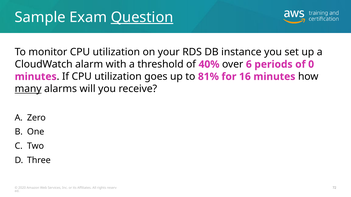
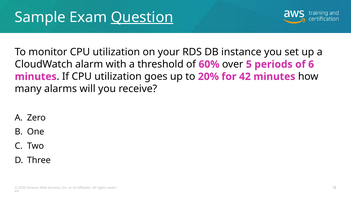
40%: 40% -> 60% (209, 64)
6: 6 -> 5 (249, 64)
0: 0 -> 6 (311, 64)
81%: 81% -> 20% (208, 77)
16: 16 -> 42 (245, 77)
many underline: present -> none (28, 89)
